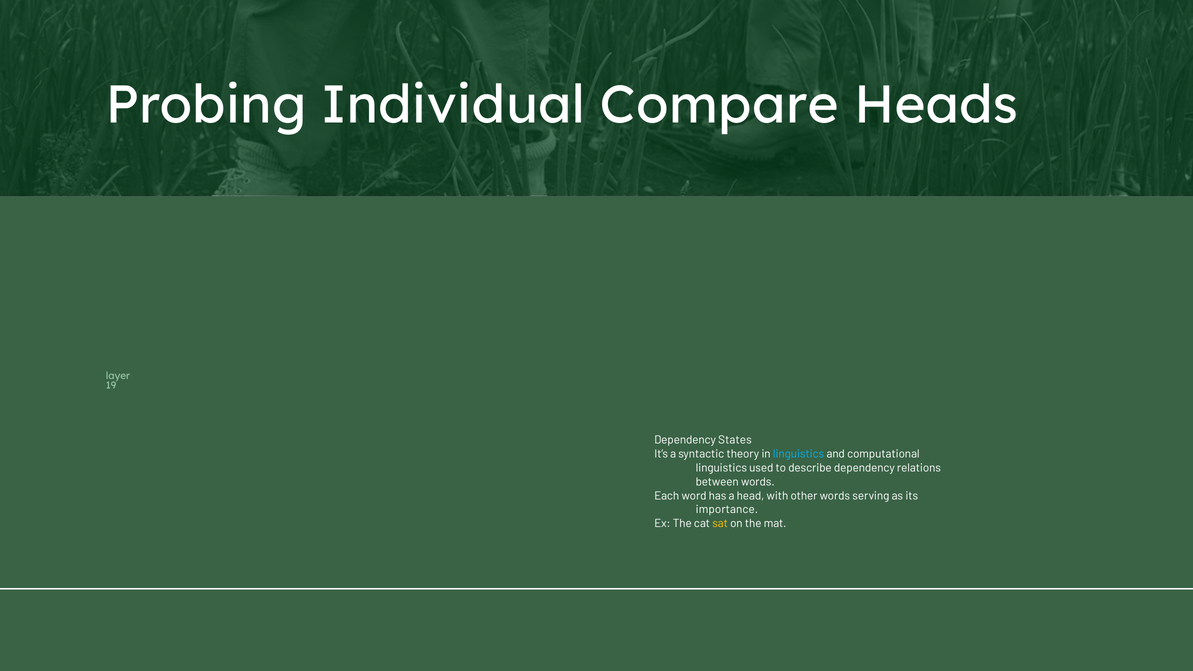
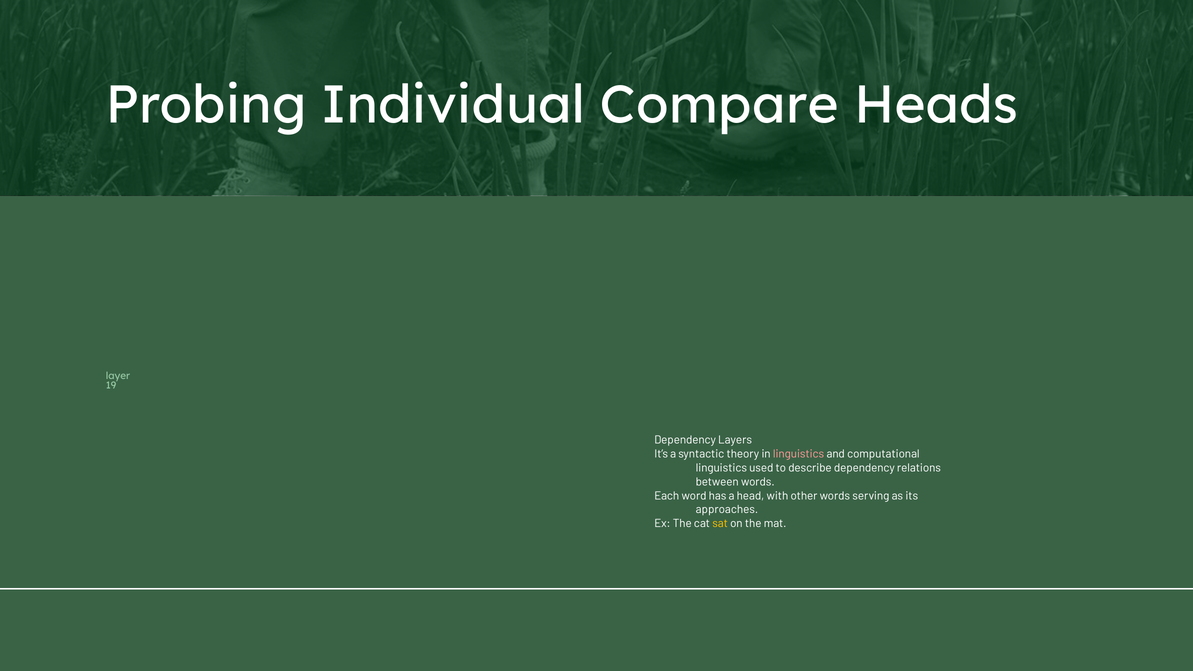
States: States -> Layers (735, 440)
linguistics colour: light blue -> pink (799, 454)
importance: importance -> approaches (727, 510)
